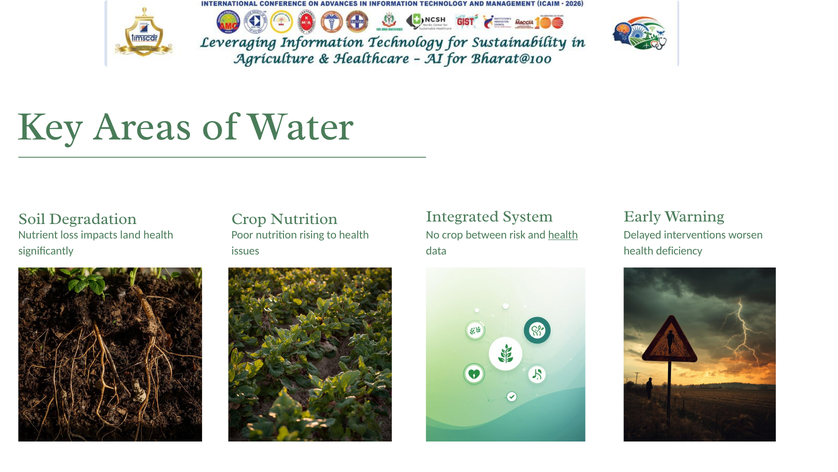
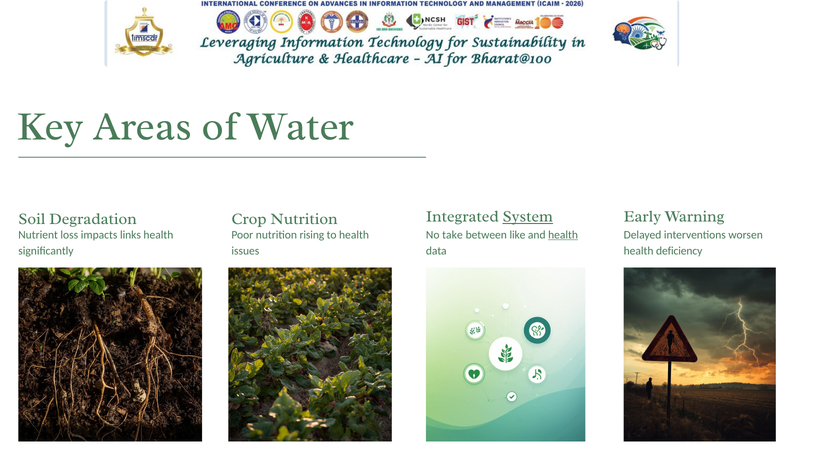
System underline: none -> present (528, 216)
land: land -> links (130, 235)
No crop: crop -> take (452, 235)
risk: risk -> like (517, 235)
